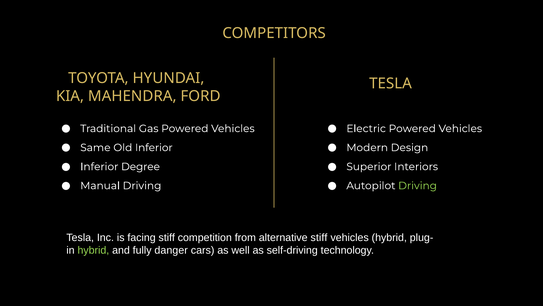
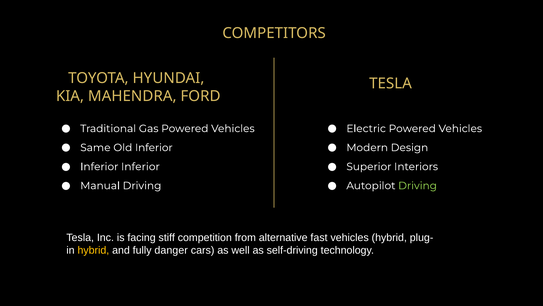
Inferior Degree: Degree -> Inferior (140, 166)
alternative stiff: stiff -> fast (319, 237)
hybrid colour: light green -> yellow (93, 250)
